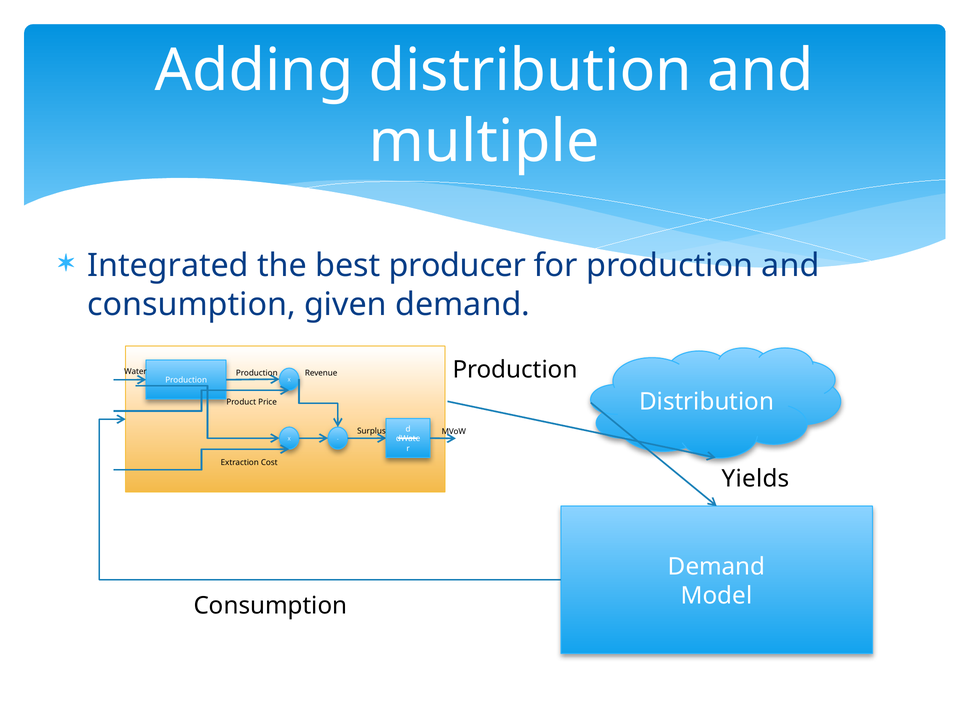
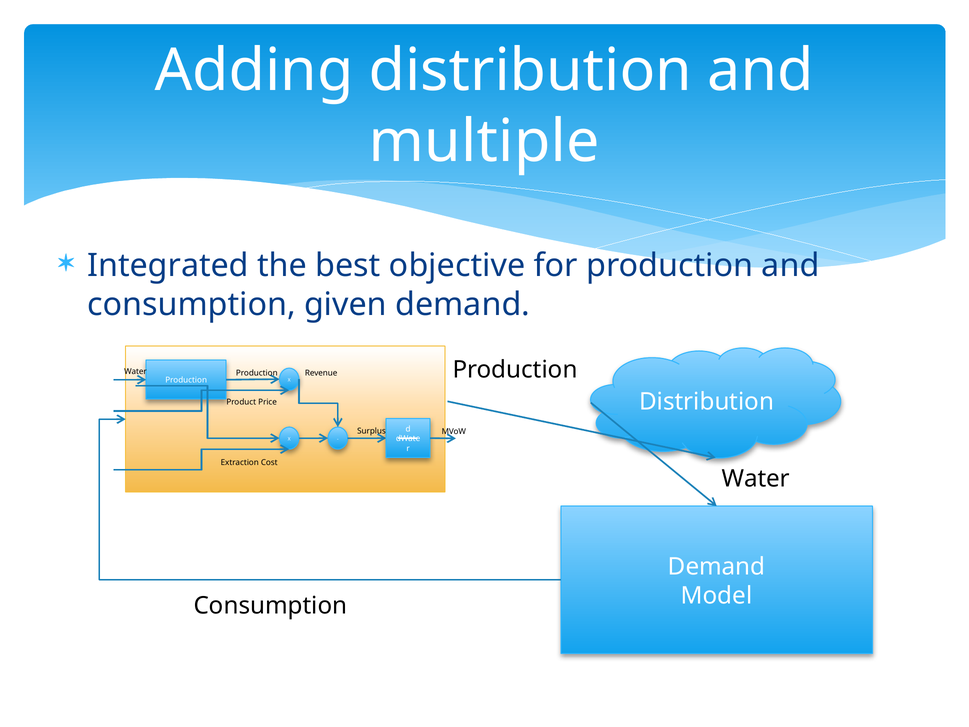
producer: producer -> objective (457, 266)
Yields: Yields -> Water (756, 478)
